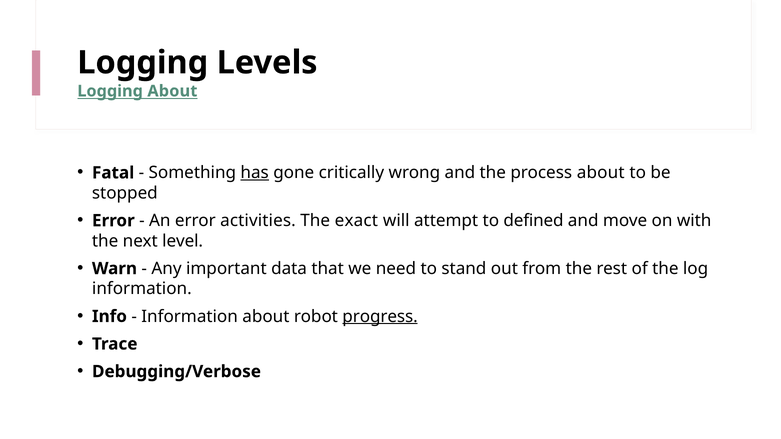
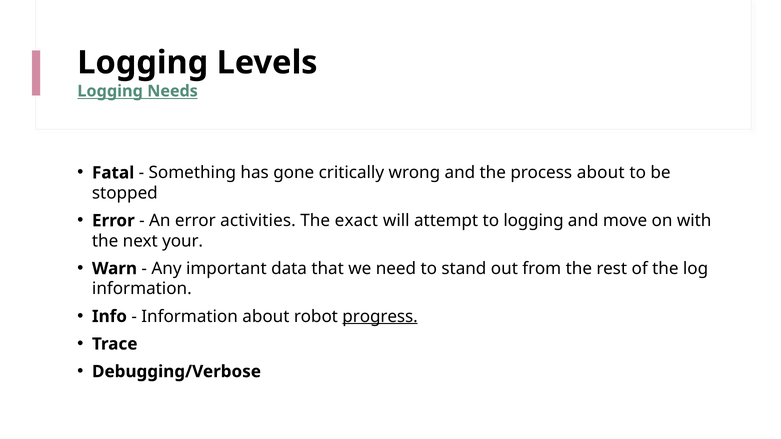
Logging About: About -> Needs (173, 91)
has underline: present -> none (255, 173)
to defined: defined -> logging (534, 221)
level: level -> your (183, 241)
